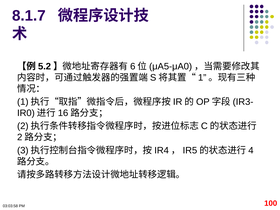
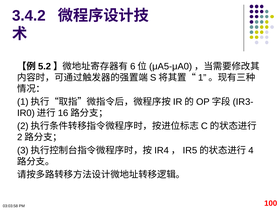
8.1.7: 8.1.7 -> 3.4.2 (29, 16)
